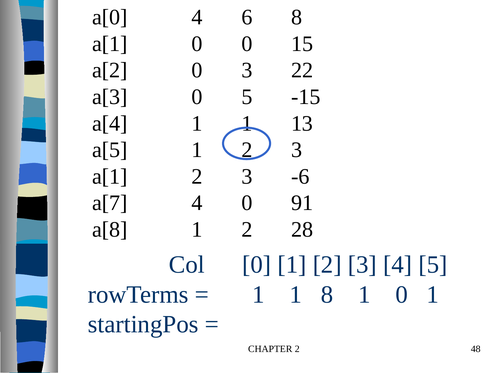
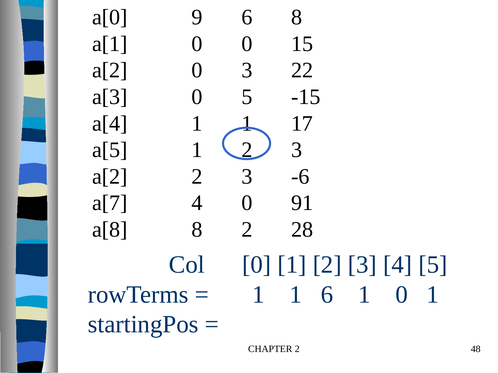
a[0 4: 4 -> 9 (197, 17)
13: 13 -> 17 (302, 124)
a[1: a[1 -> a[2 (110, 177)
a[8 1: 1 -> 8 (197, 230)
1 8: 8 -> 6 (327, 295)
